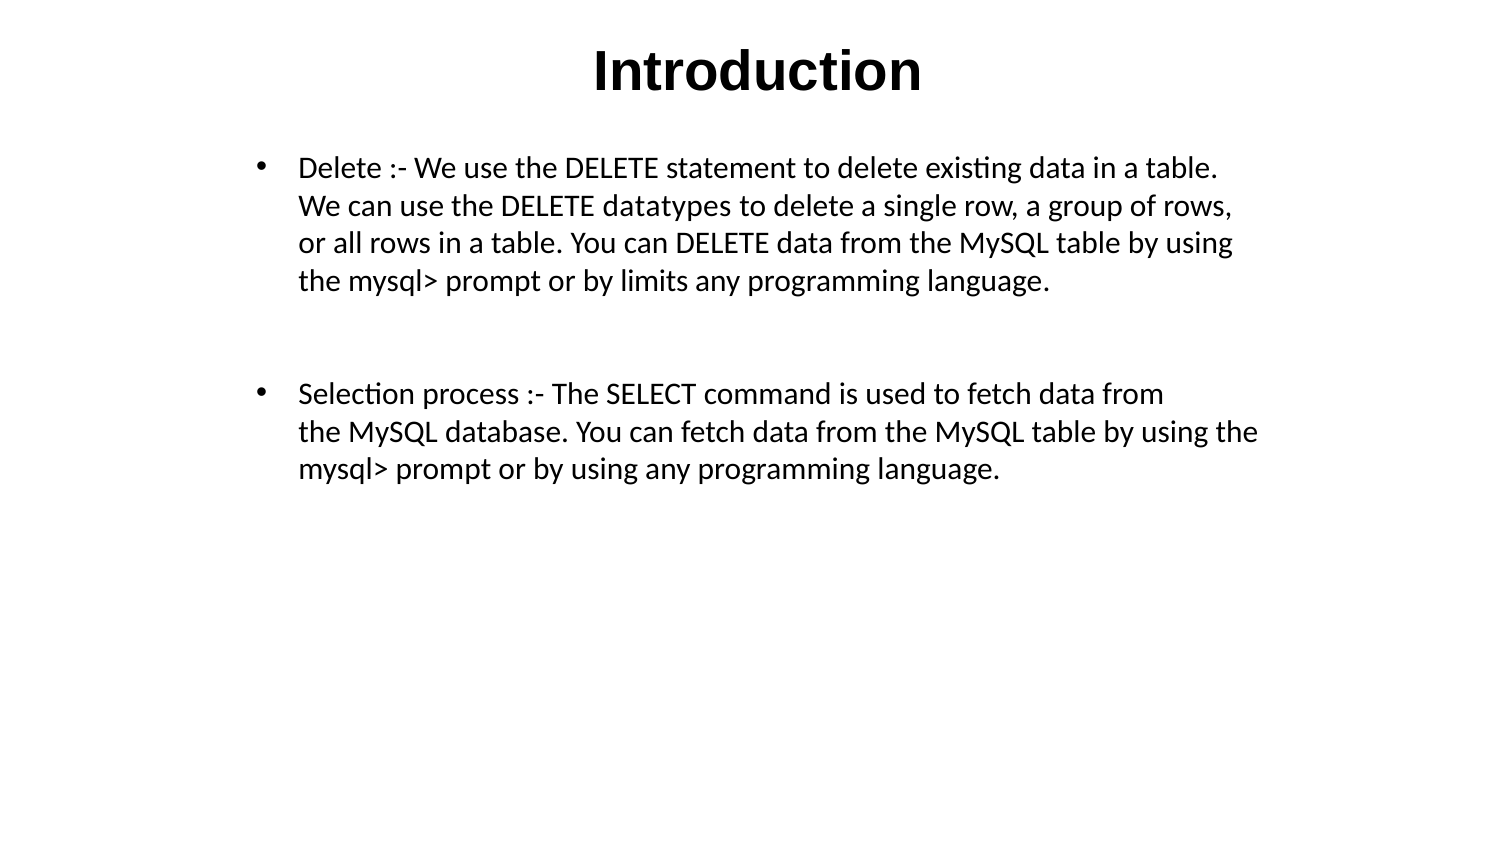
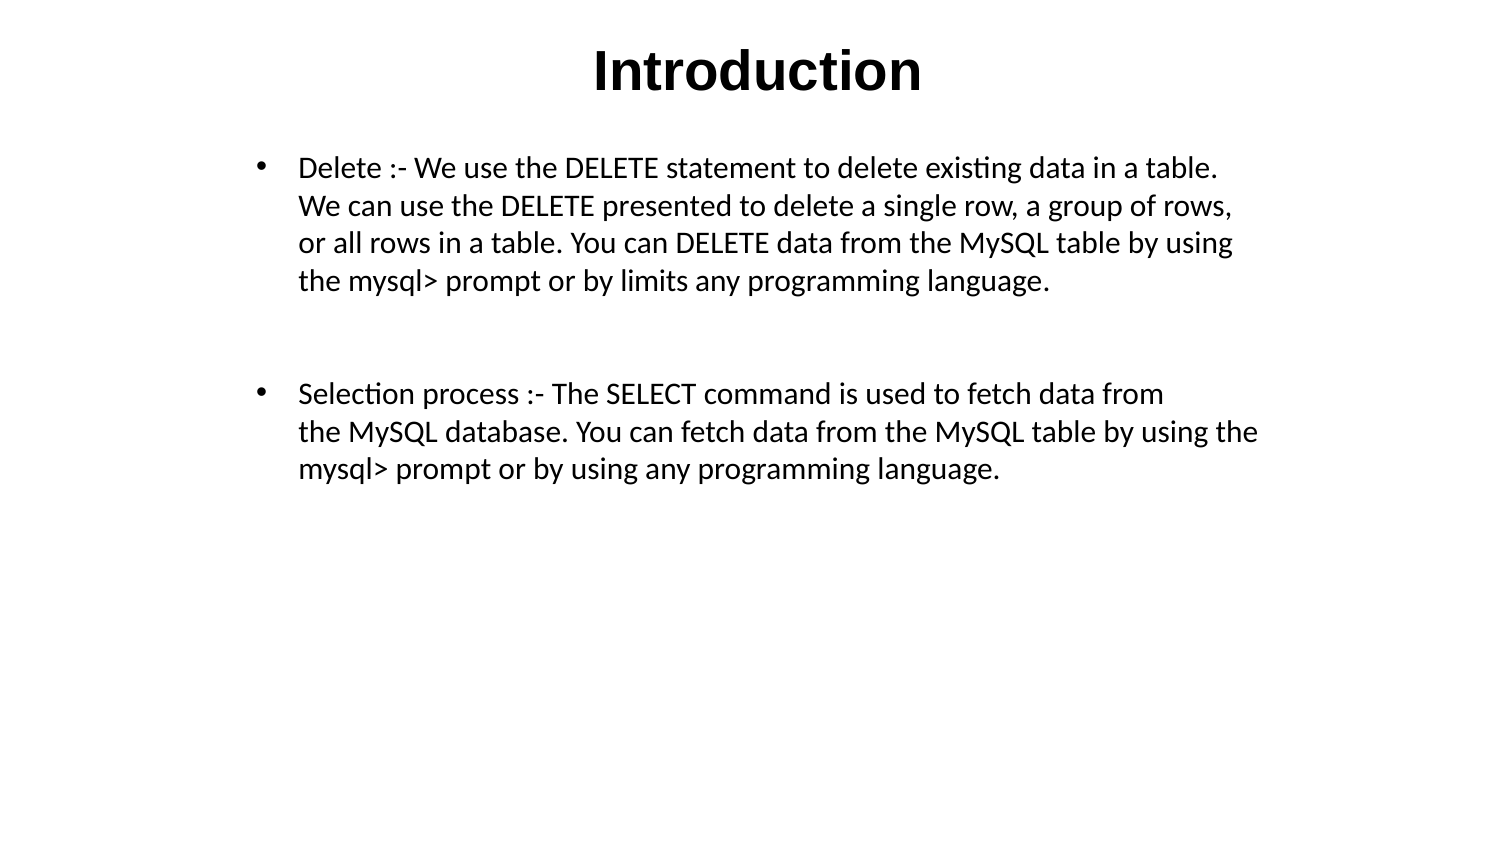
datatypes: datatypes -> presented (667, 206)
